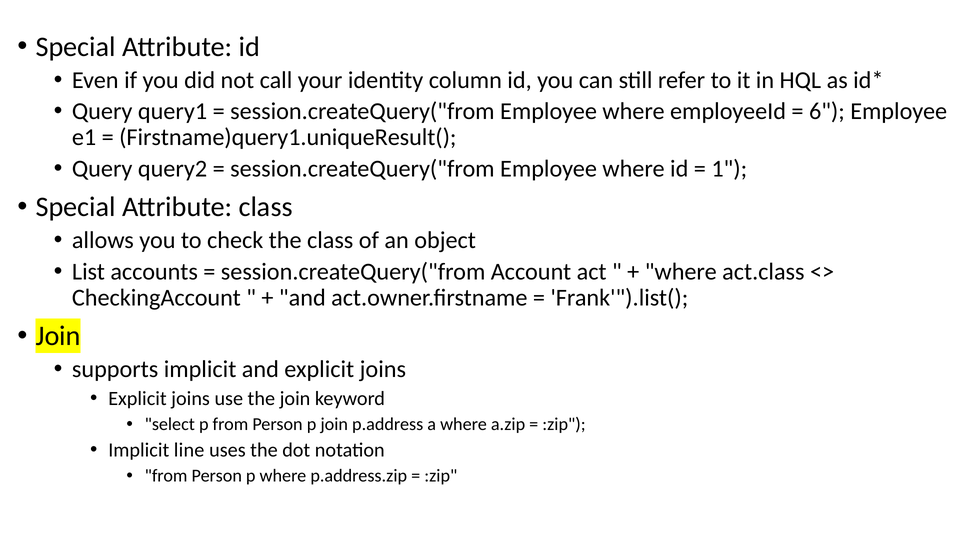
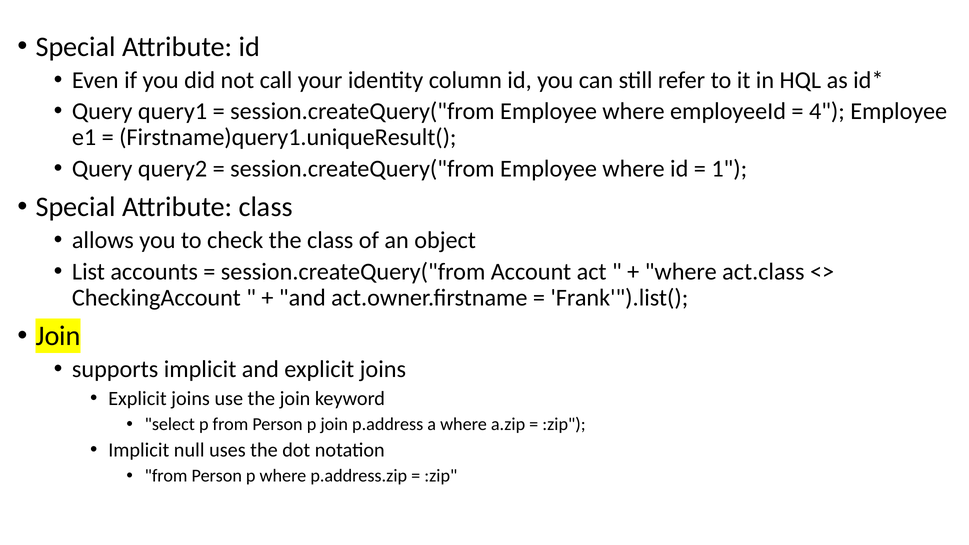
6: 6 -> 4 (827, 111)
line: line -> null (189, 450)
